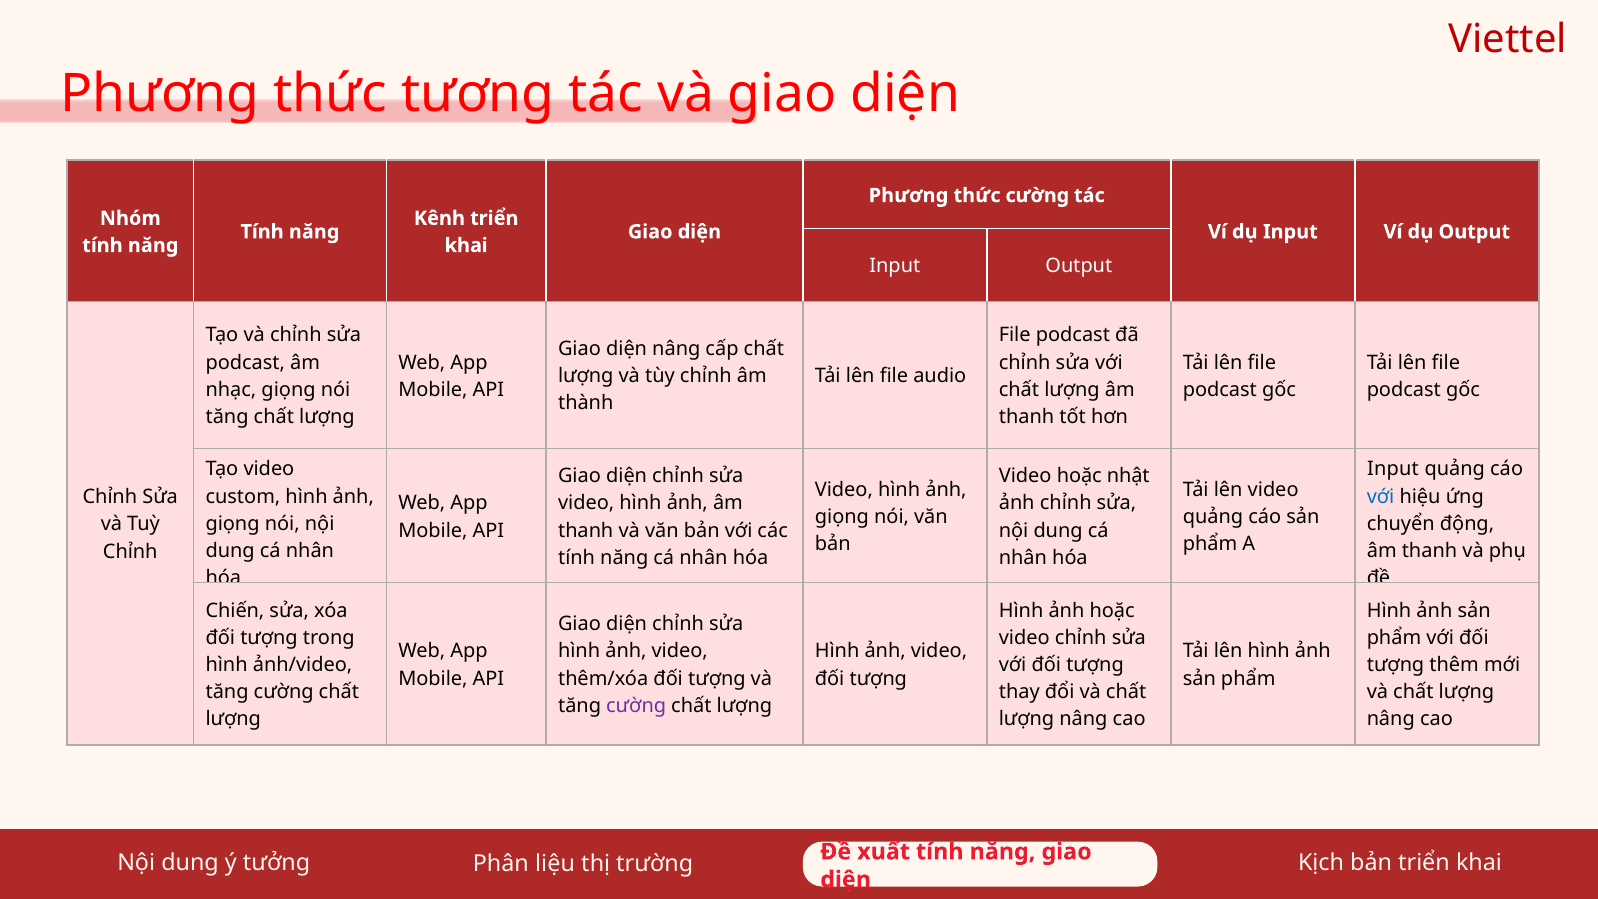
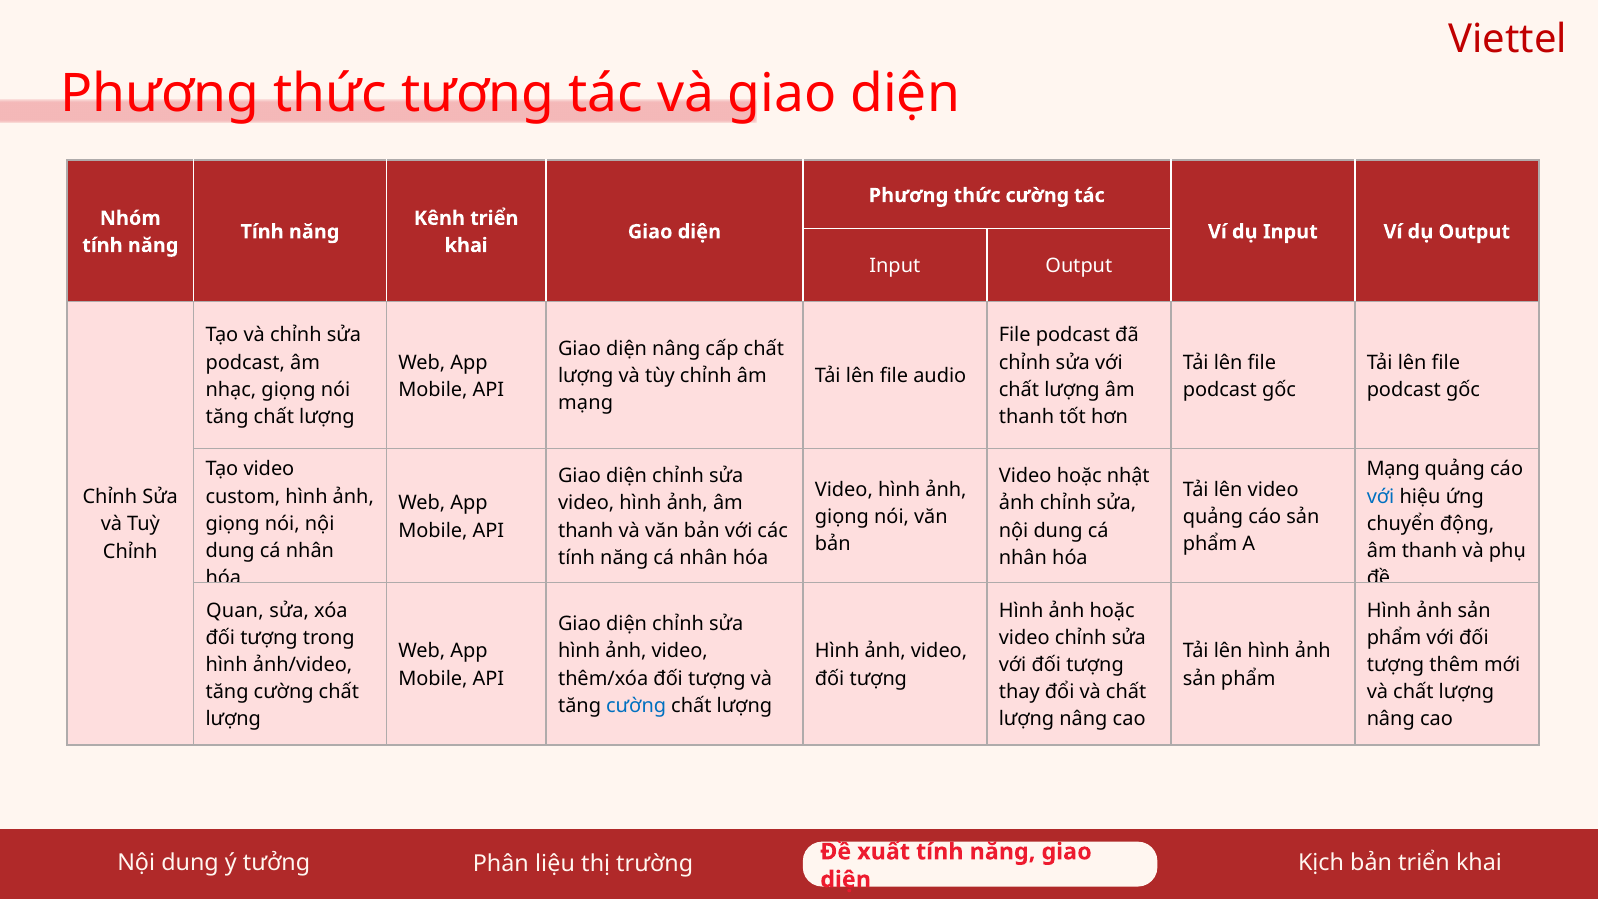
thành: thành -> mạng (586, 403)
Input: Input -> Mạng (1393, 469)
Chiến: Chiến -> Quan (235, 611)
cường colour: purple -> blue (636, 706)
